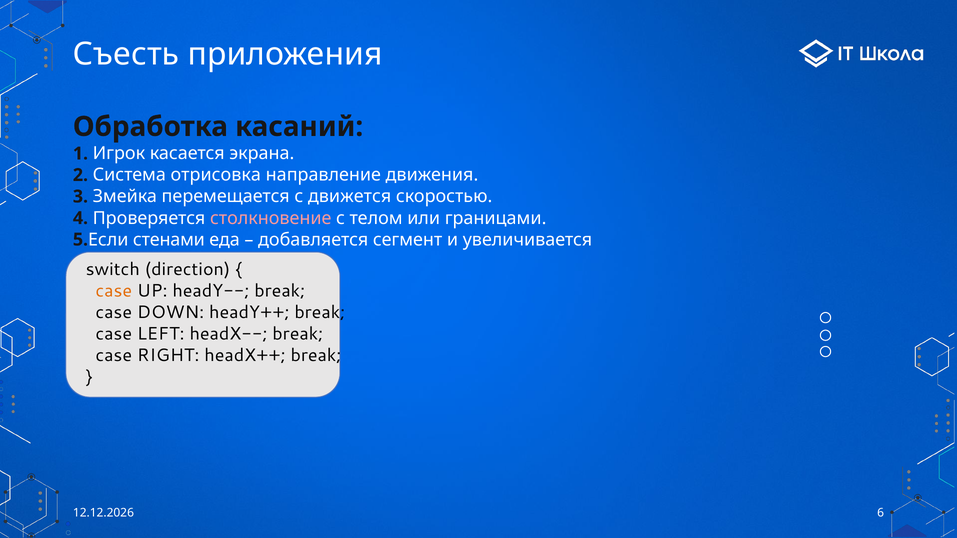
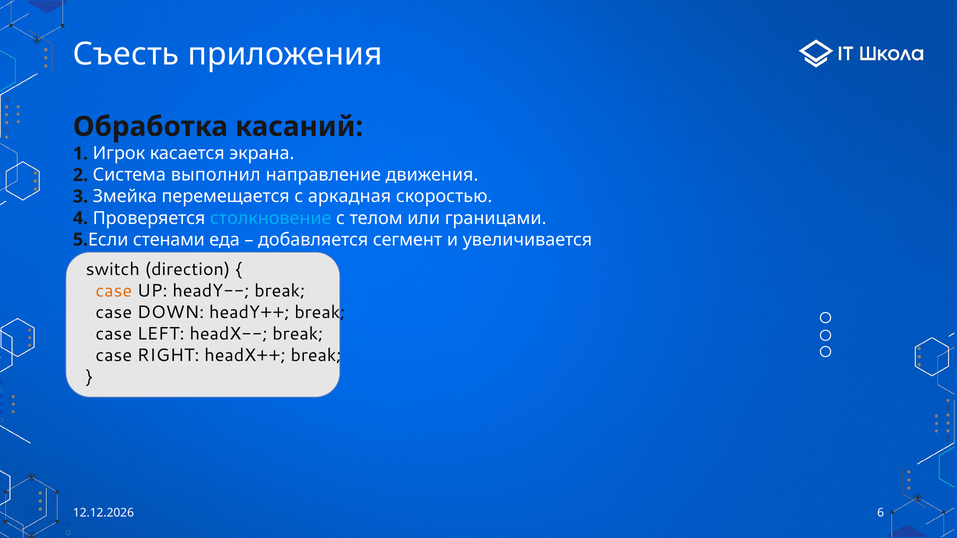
отрисовка: отрисовка -> выполнил (216, 175)
движется: движется -> аркадная (350, 197)
столкновение colour: pink -> light blue (271, 218)
